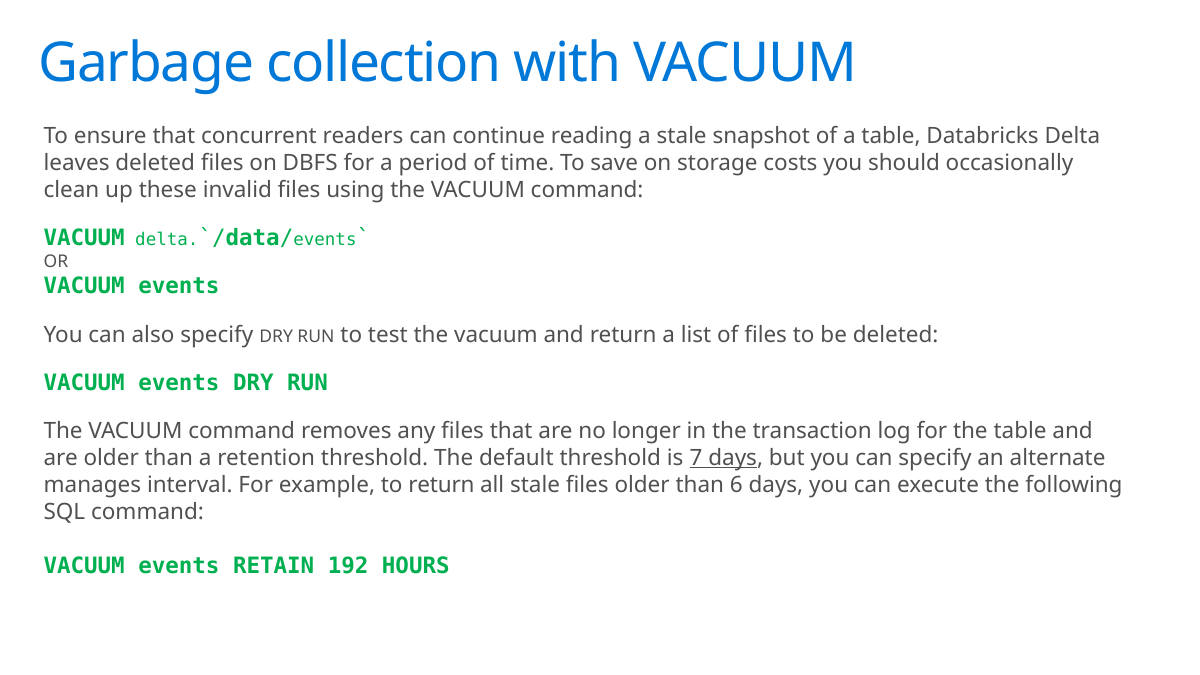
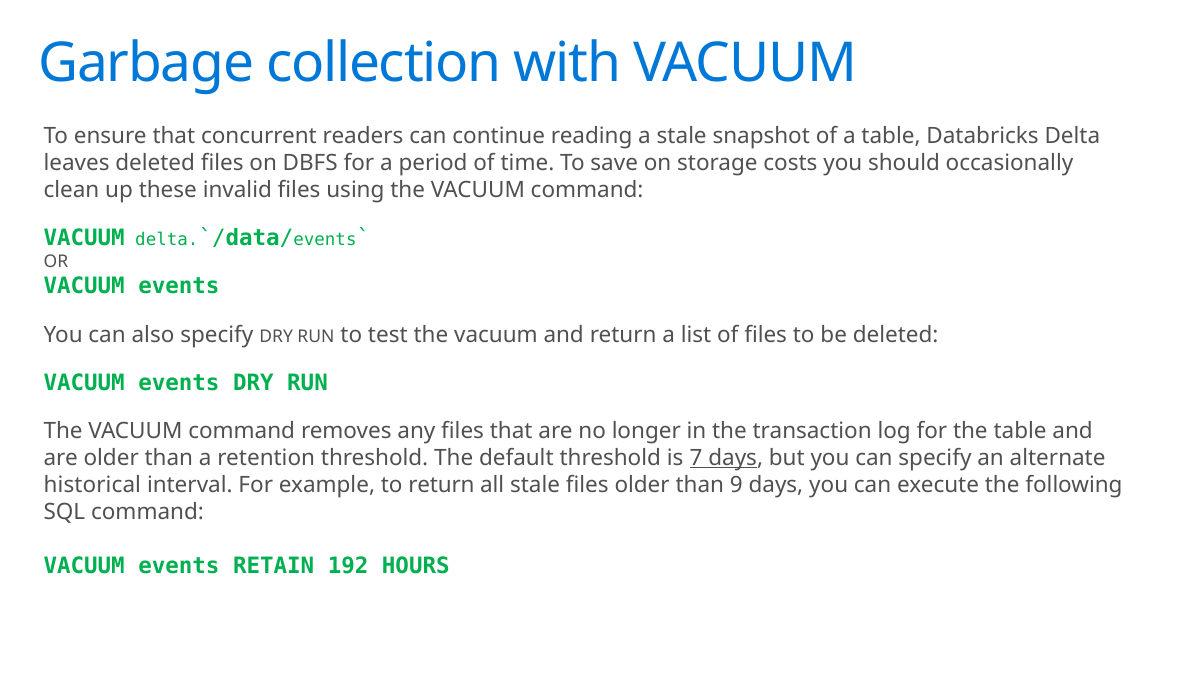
manages: manages -> historical (92, 485)
6: 6 -> 9 (736, 485)
